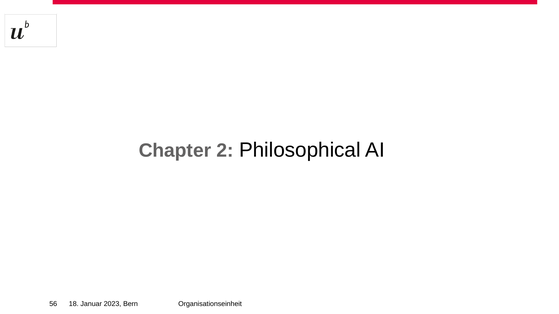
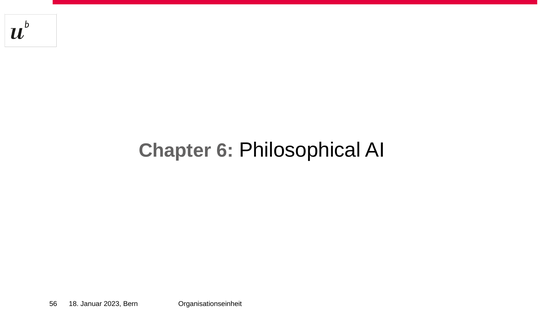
2: 2 -> 6 (225, 151)
